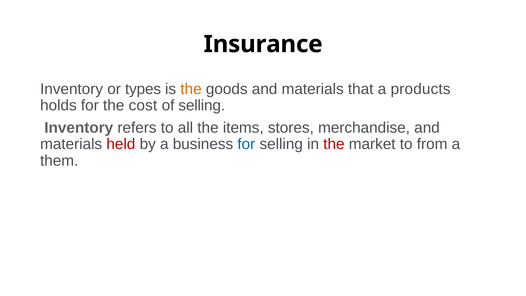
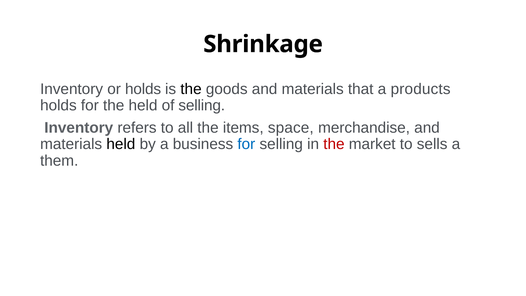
Insurance: Insurance -> Shrinkage (263, 44)
or types: types -> holds (143, 89)
the colour: orange -> black (191, 89)
the cost: cost -> held (143, 106)
stores: stores -> space (291, 128)
held colour: red -> black (121, 144)
from: from -> sells (432, 144)
